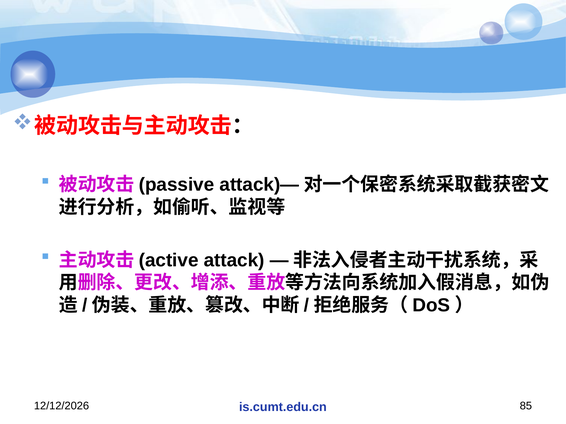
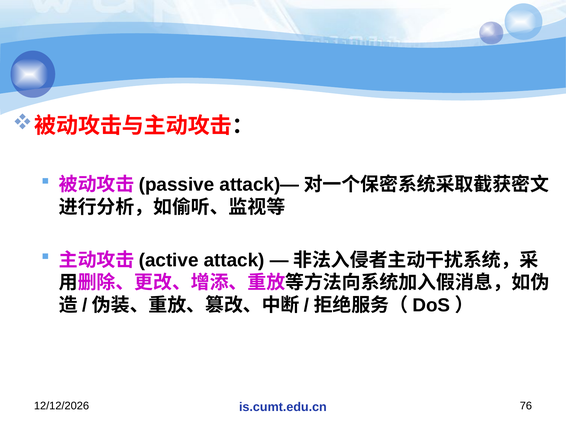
85: 85 -> 76 (526, 406)
